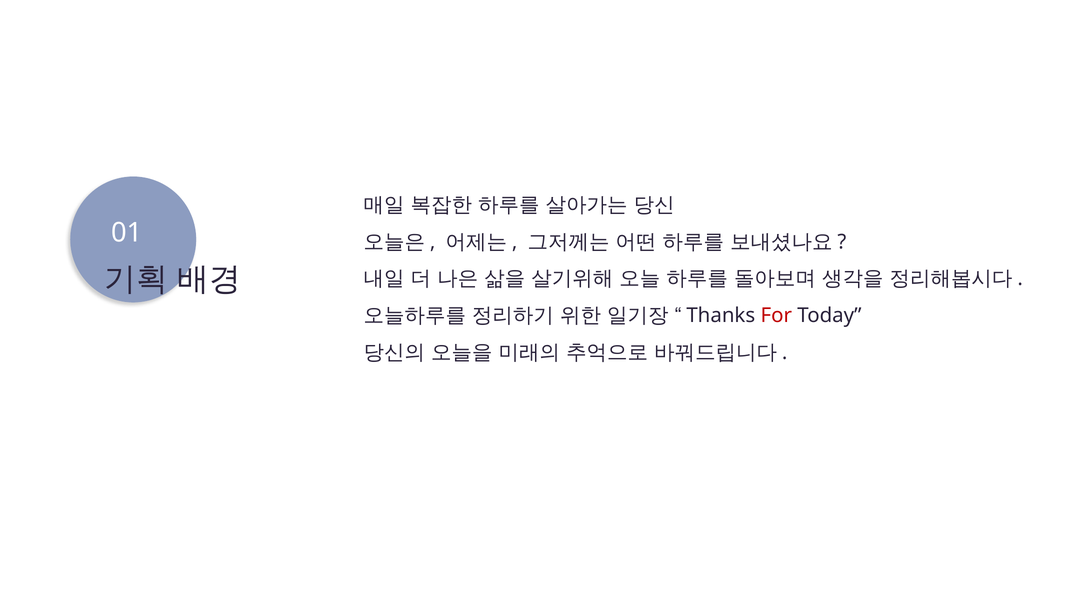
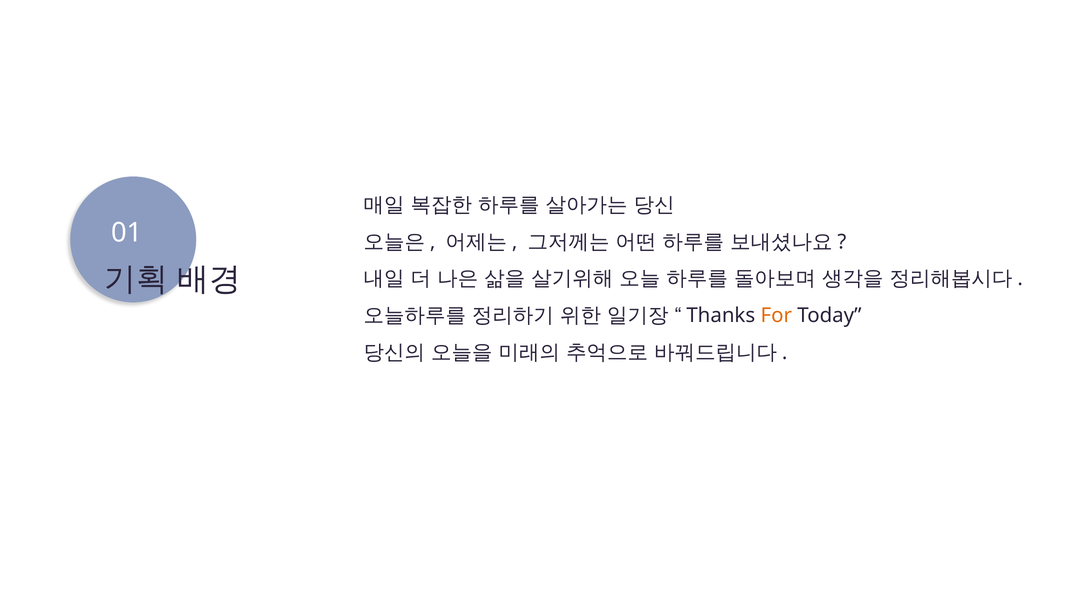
For colour: red -> orange (776, 316)
